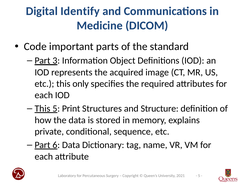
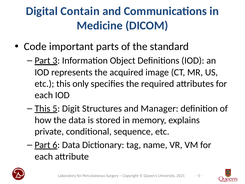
Identify: Identify -> Contain (80, 11)
Print: Print -> Digit (71, 108)
Structure: Structure -> Manager (160, 108)
